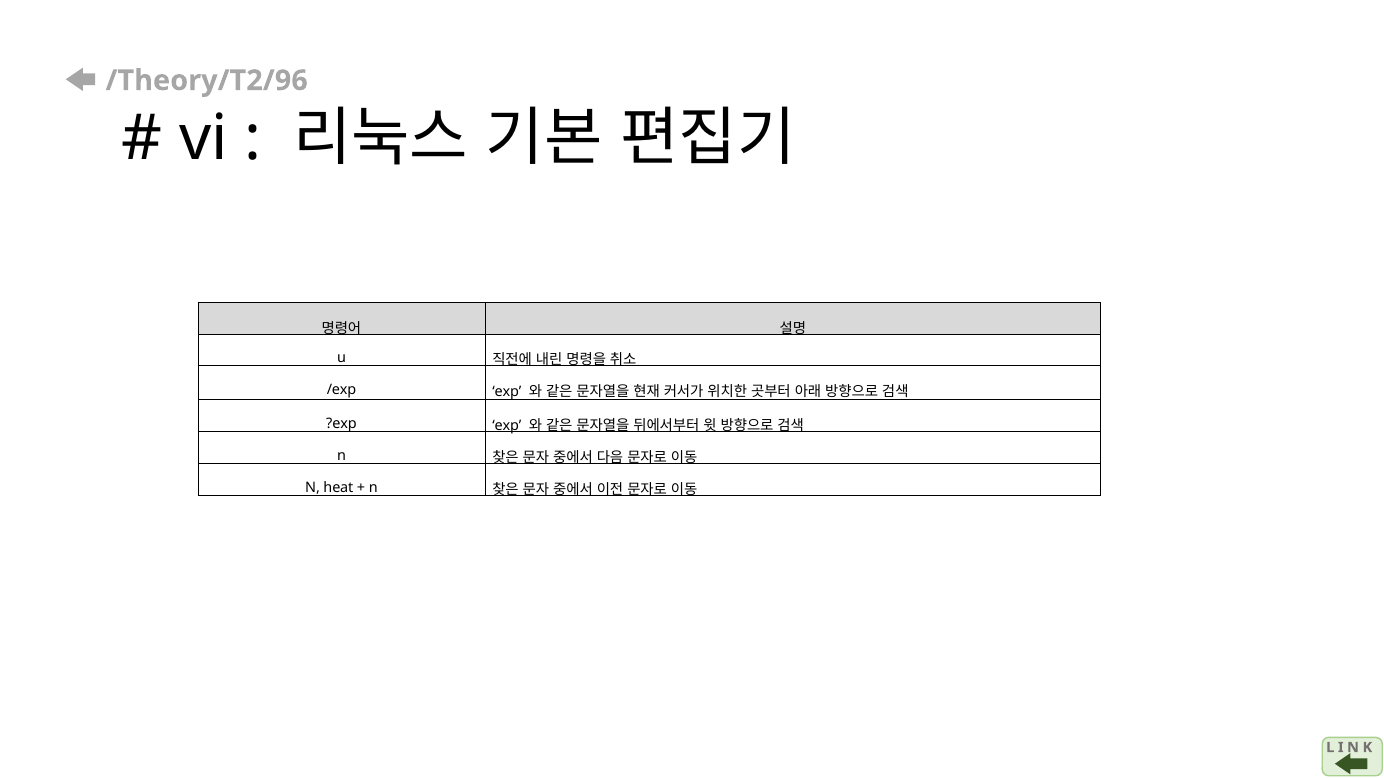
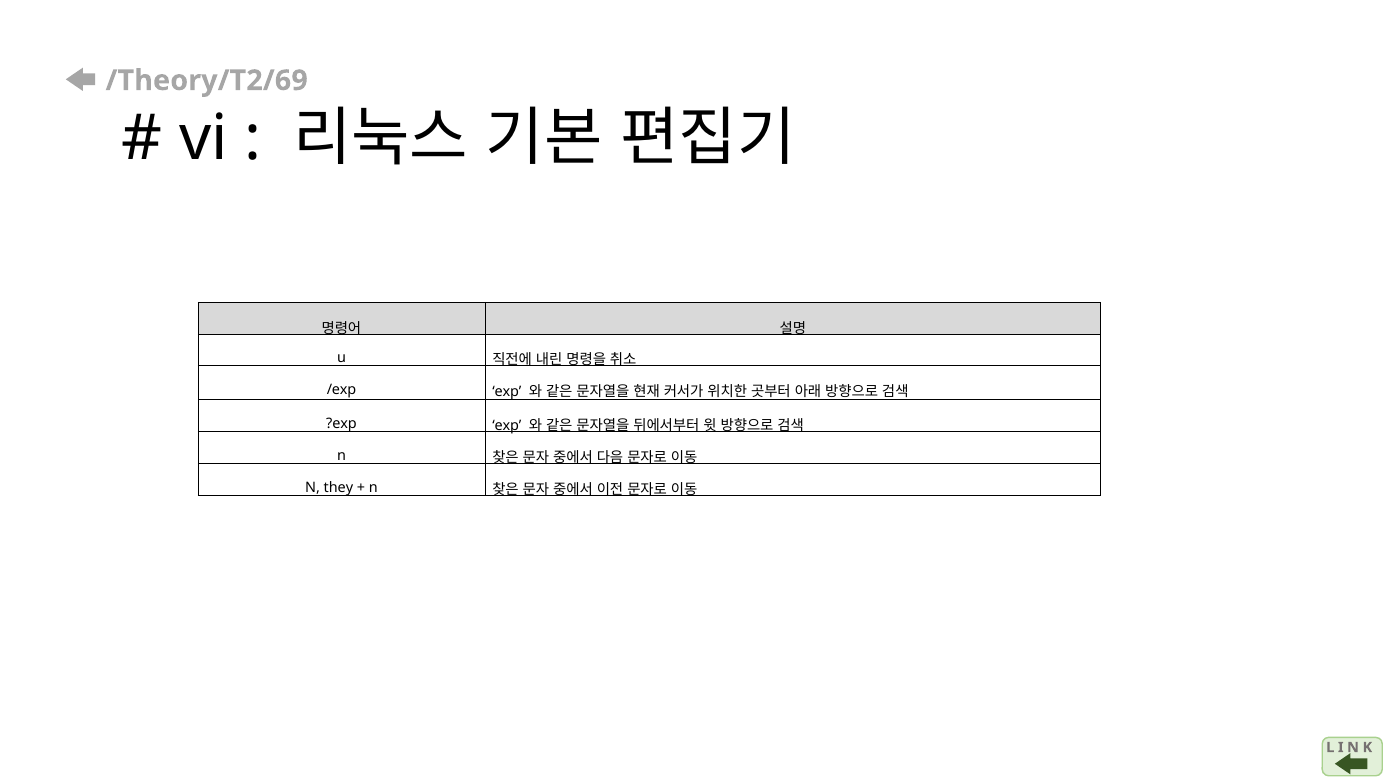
/Theory/T2/96: /Theory/T2/96 -> /Theory/T2/69 (207, 81)
heat: heat -> they (338, 488)
